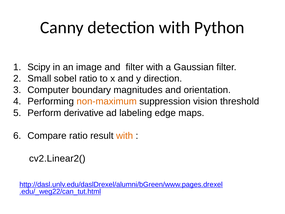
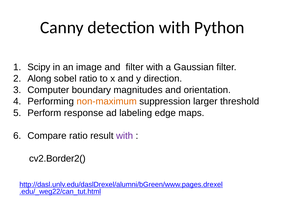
Small: Small -> Along (39, 79)
vision: vision -> larger (205, 101)
derivative: derivative -> response (84, 113)
with colour: orange -> purple (125, 136)
cv2.Linear2(: cv2.Linear2( -> cv2.Border2( (57, 158)
